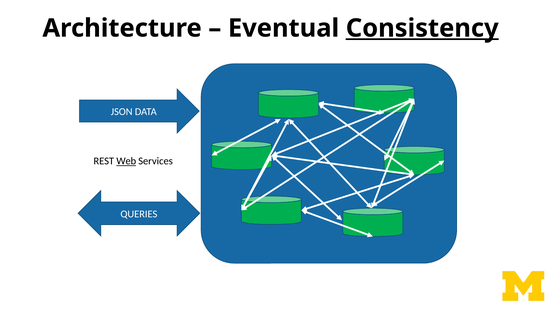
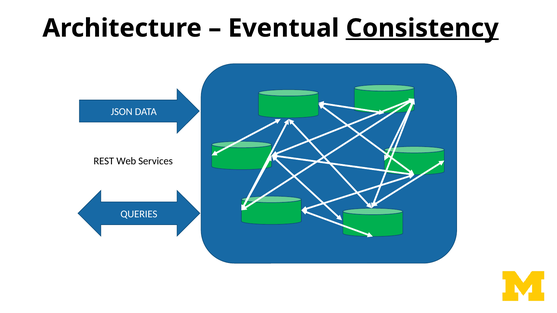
Web underline: present -> none (126, 161)
